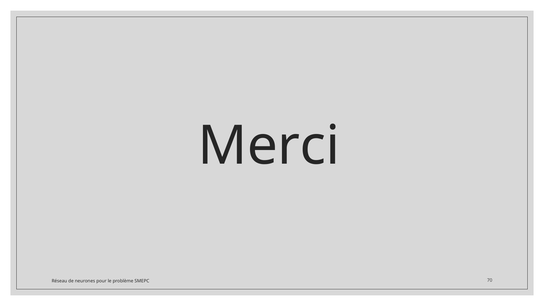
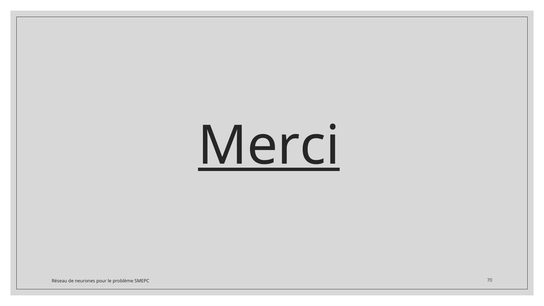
Merci underline: none -> present (269, 146)
